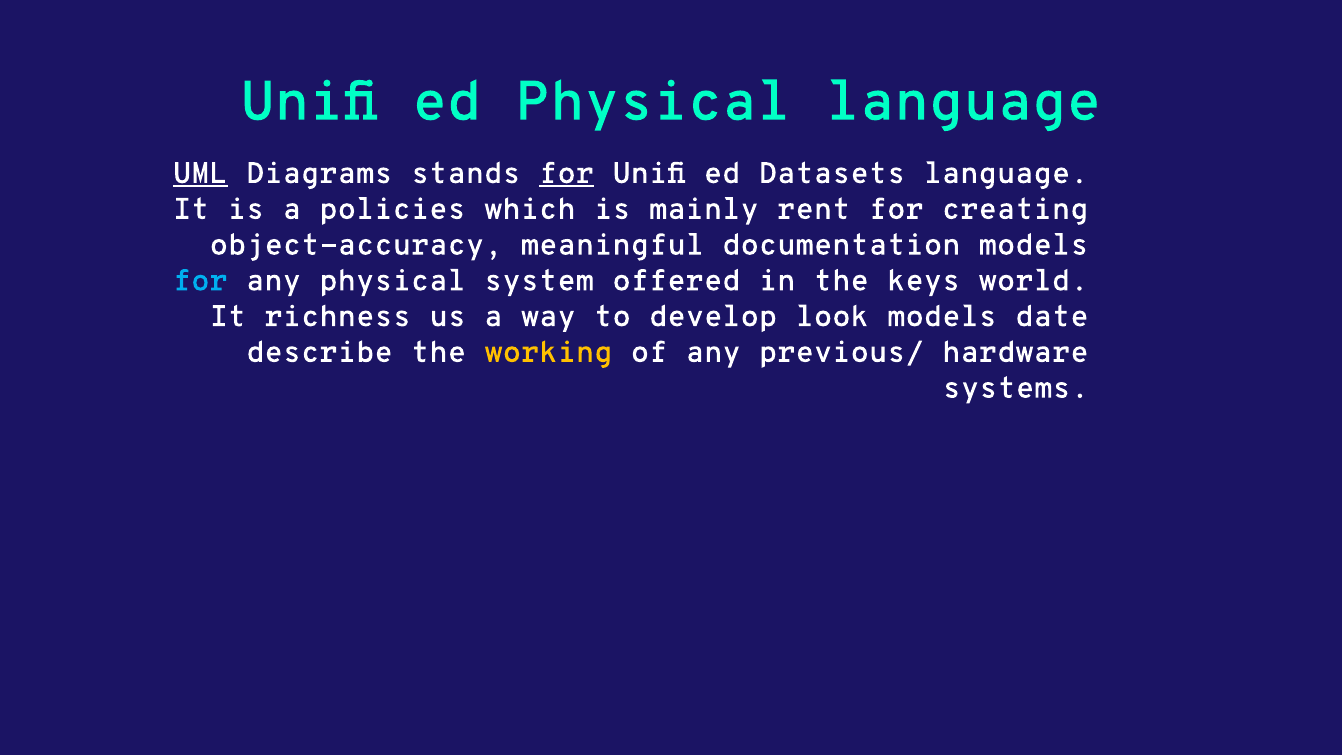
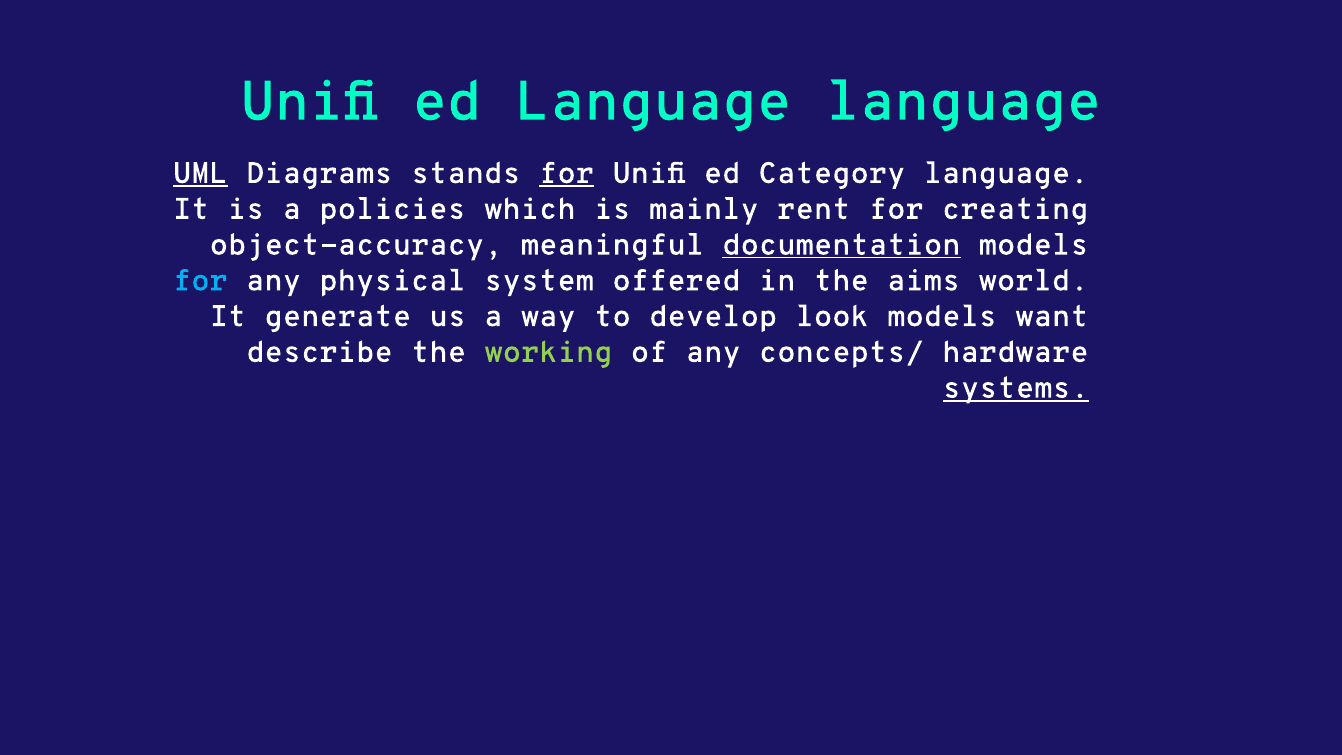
Physical: Physical -> Language (654, 101)
Datasets: Datasets -> Category (832, 173)
documentation underline: none -> present (841, 245)
keys: keys -> aims (924, 280)
richness: richness -> generate (338, 316)
date: date -> want (1052, 316)
working colour: yellow -> light green (549, 352)
previous/: previous/ -> concepts/ (841, 352)
systems underline: none -> present (1016, 388)
